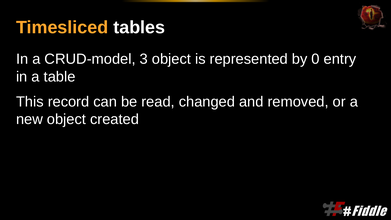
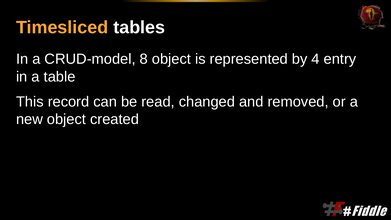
3: 3 -> 8 (144, 59)
0: 0 -> 4 (316, 59)
